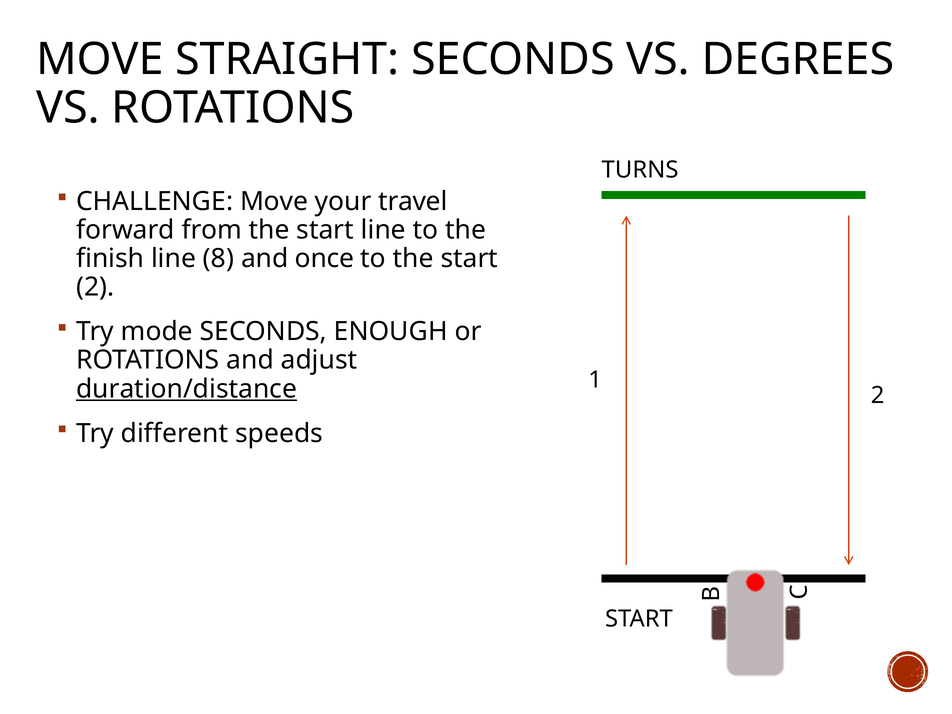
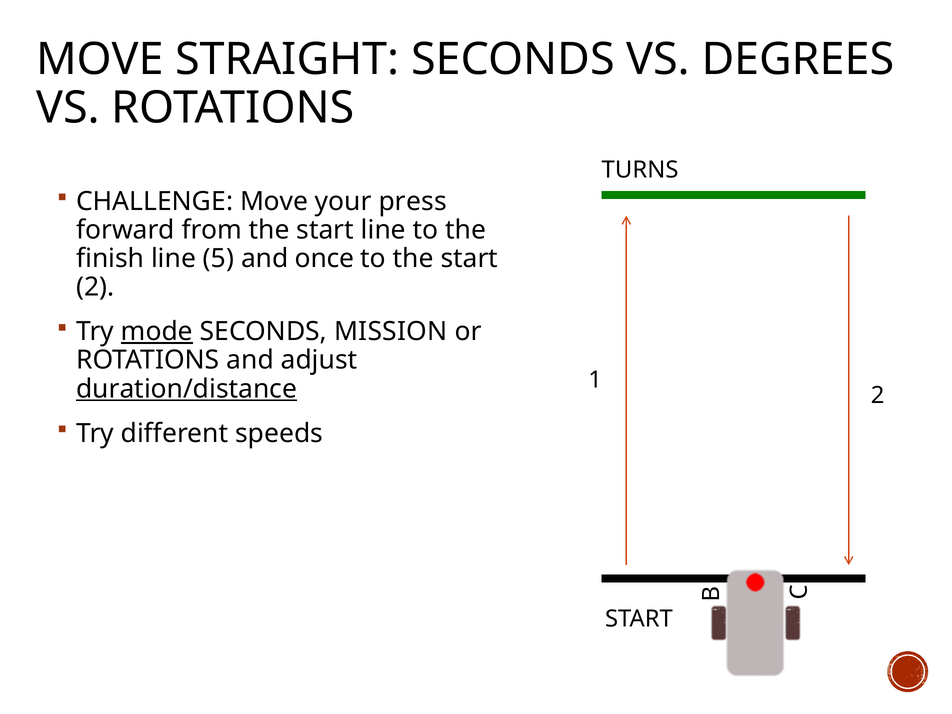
travel: travel -> press (413, 201)
8: 8 -> 5 (219, 259)
mode underline: none -> present (157, 332)
ENOUGH: ENOUGH -> MISSION (391, 332)
